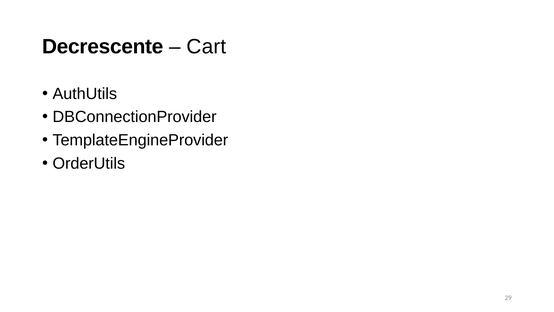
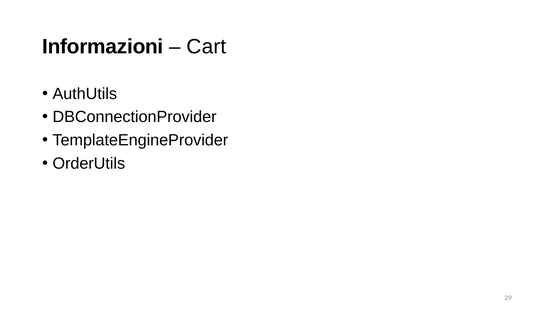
Decrescente: Decrescente -> Informazioni (103, 47)
